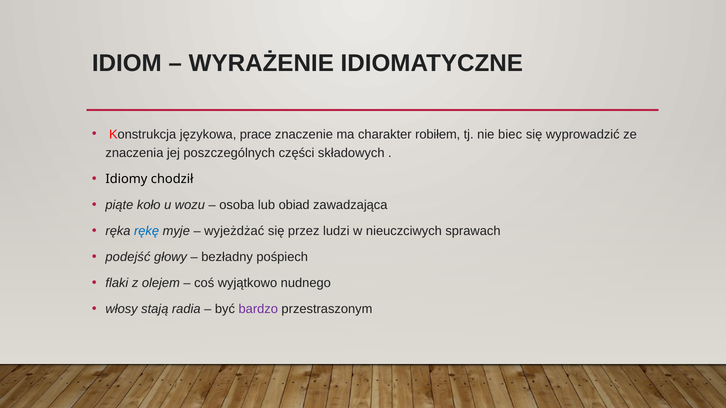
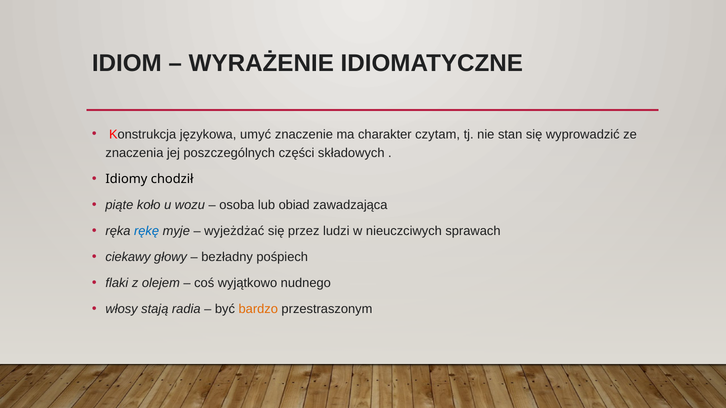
prace: prace -> umyć (256, 134)
robiłem: robiłem -> czytam (438, 134)
biec: biec -> stan (510, 134)
podejść: podejść -> ciekawy (128, 257)
bardzo colour: purple -> orange (258, 310)
